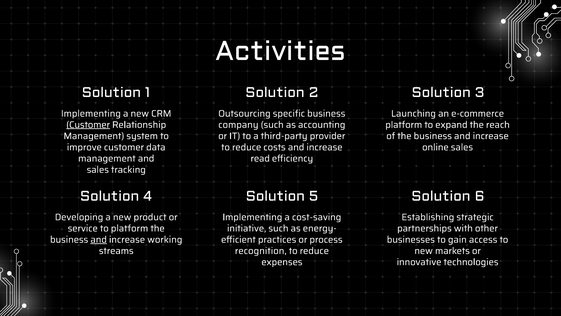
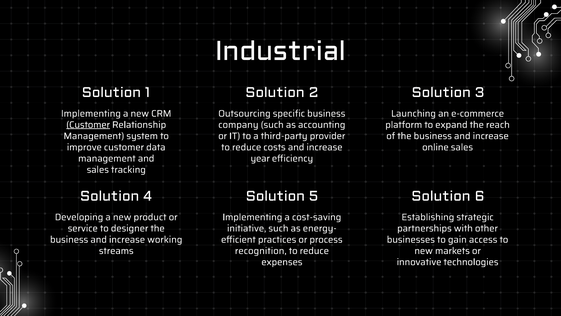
Activities: Activities -> Industrial (281, 51)
read: read -> year (260, 158)
to platform: platform -> designer (130, 228)
and underline: present -> none (99, 239)
